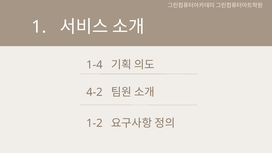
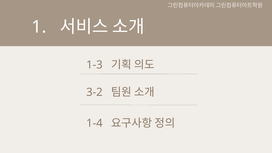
1-4: 1-4 -> 1-3 (94, 65)
4-2: 4-2 -> 3-2 (94, 92)
1-2: 1-2 -> 1-4 (94, 123)
